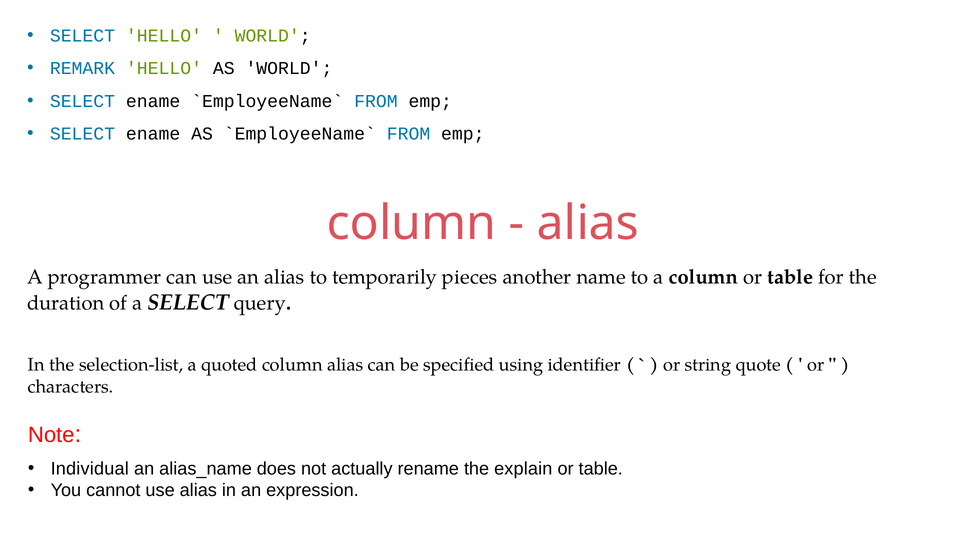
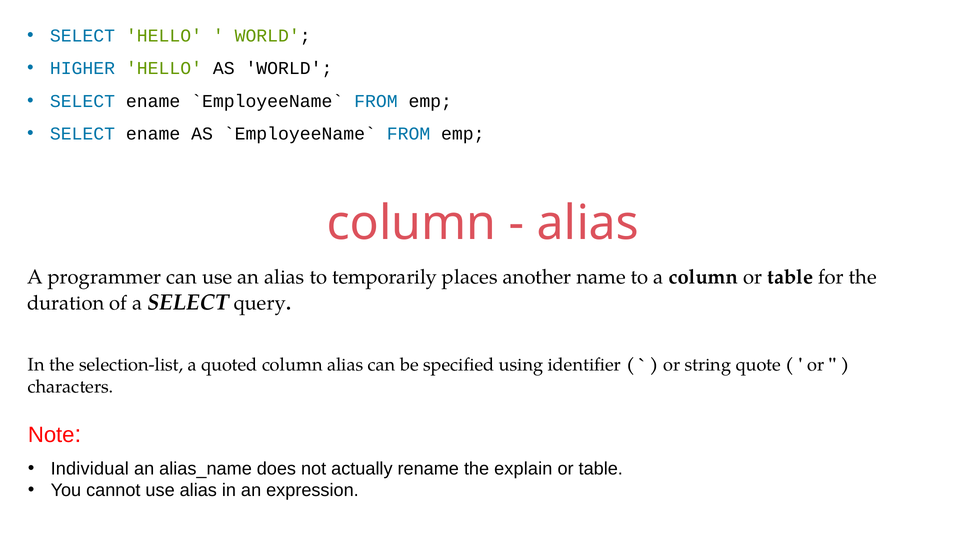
REMARK: REMARK -> HIGHER (82, 68)
pieces: pieces -> places (470, 277)
